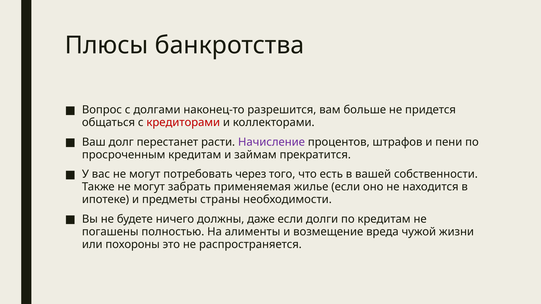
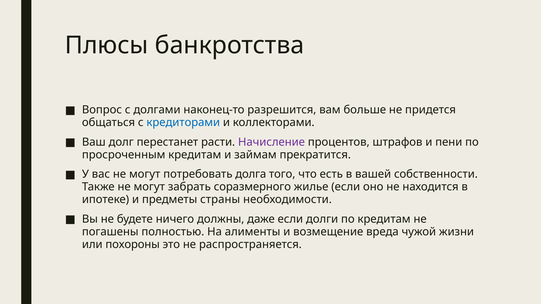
кредиторами colour: red -> blue (183, 123)
через: через -> долга (251, 174)
применяемая: применяемая -> соразмерного (252, 187)
